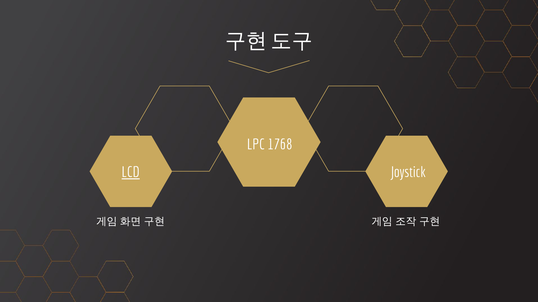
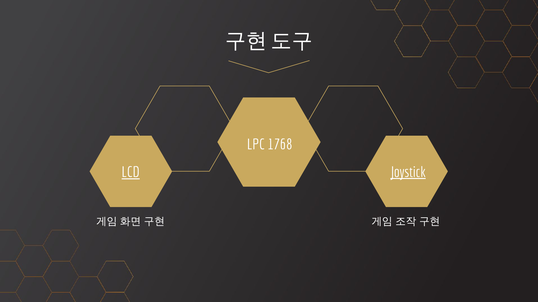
Joystick underline: none -> present (408, 172)
